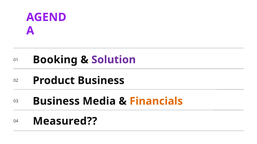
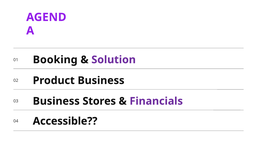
Media: Media -> Stores (99, 102)
Financials colour: orange -> purple (156, 102)
Measured: Measured -> Accessible (65, 122)
